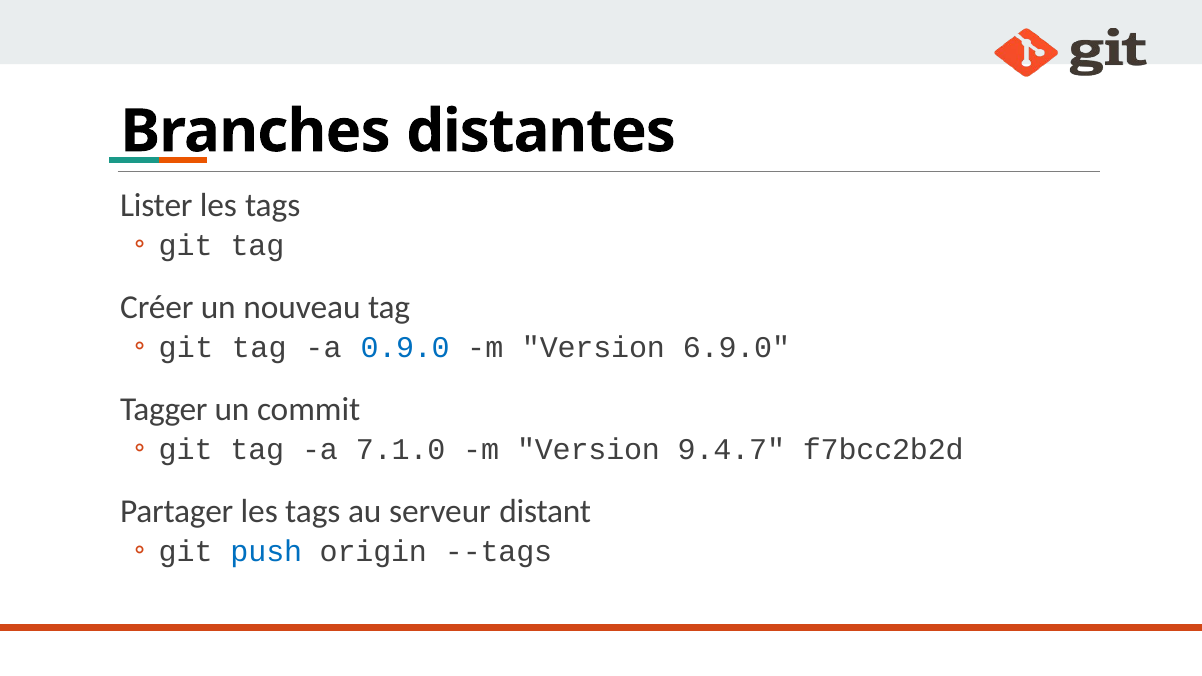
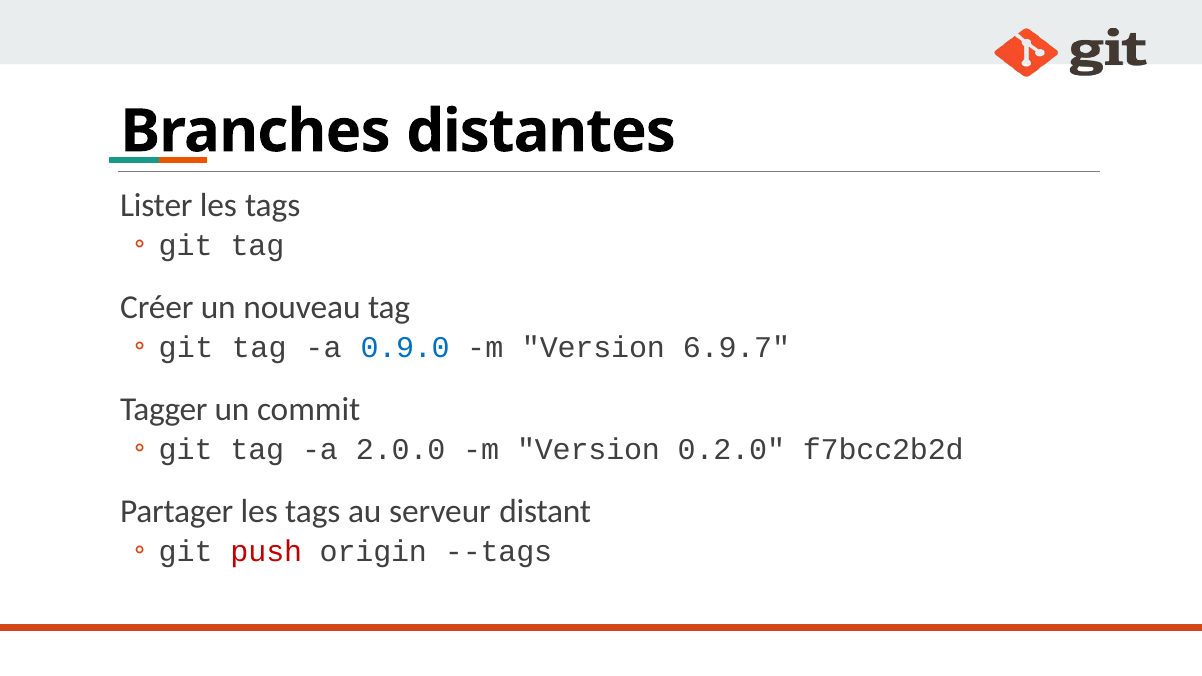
6.9.0: 6.9.0 -> 6.9.7 (736, 348)
7.1.0: 7.1.0 -> 2.0.0 (401, 450)
9.4.7: 9.4.7 -> 0.2.0 (731, 450)
push colour: blue -> red (266, 552)
